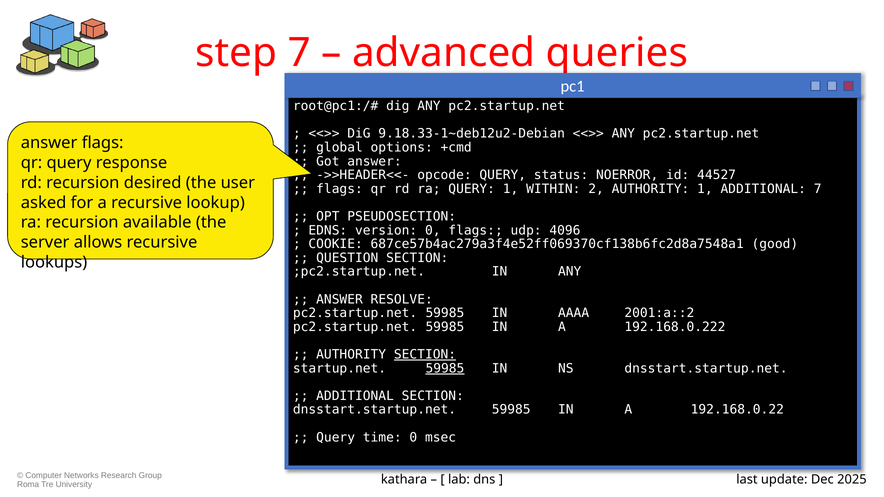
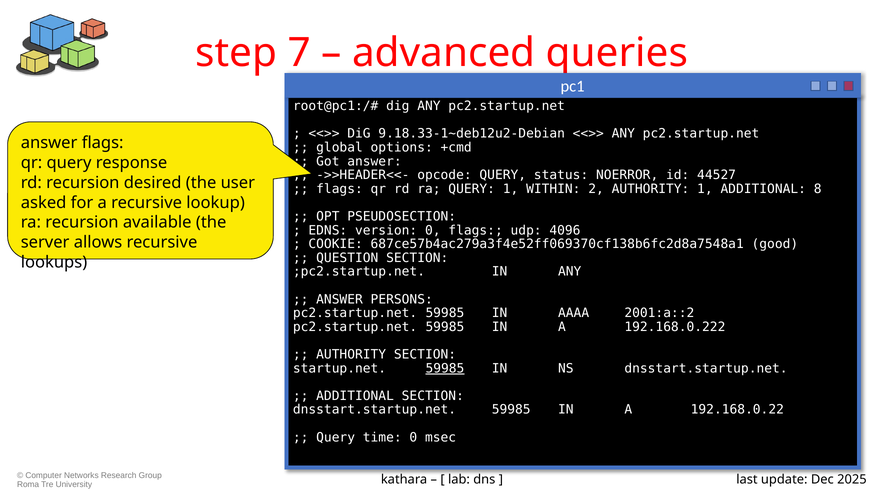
ADDITIONAL 7: 7 -> 8 (818, 189)
RESOLVE: RESOLVE -> PERSONS (402, 299)
SECTION underline: present -> none (425, 355)
